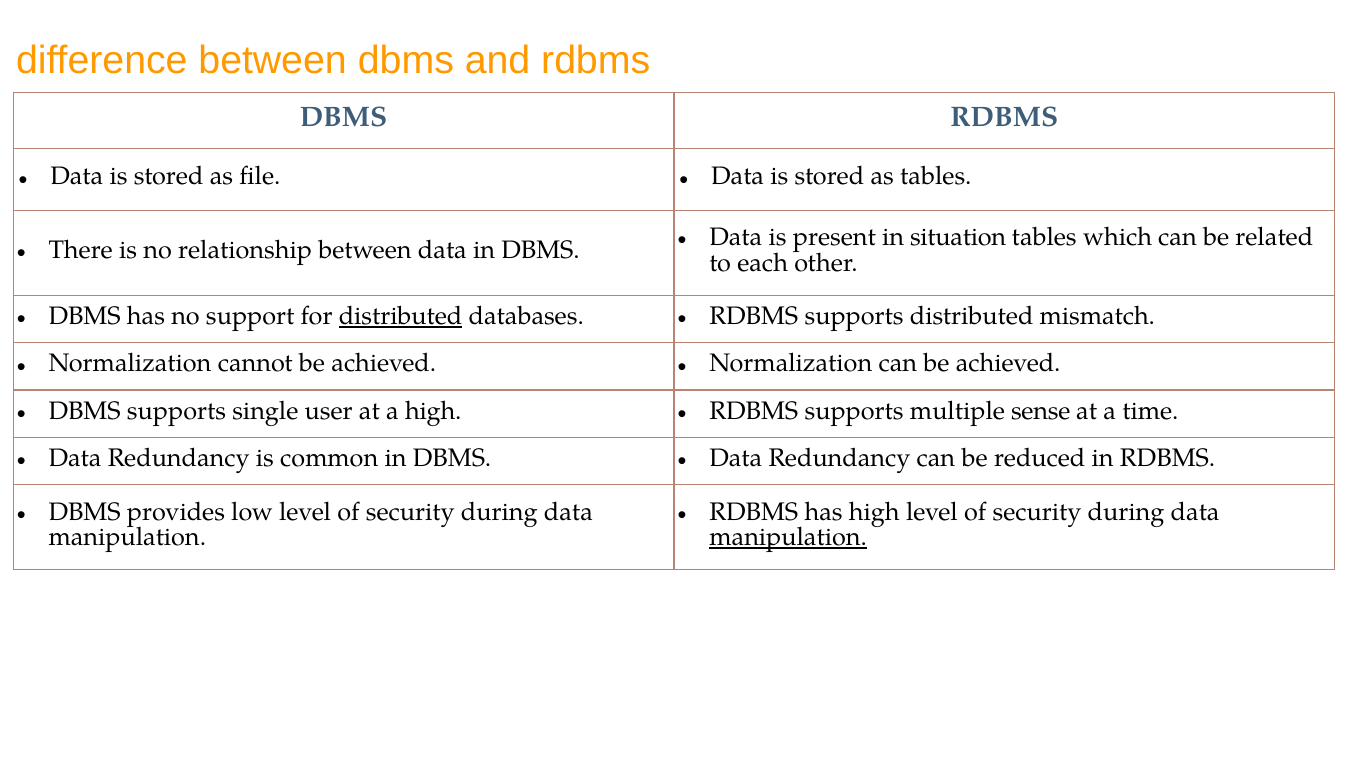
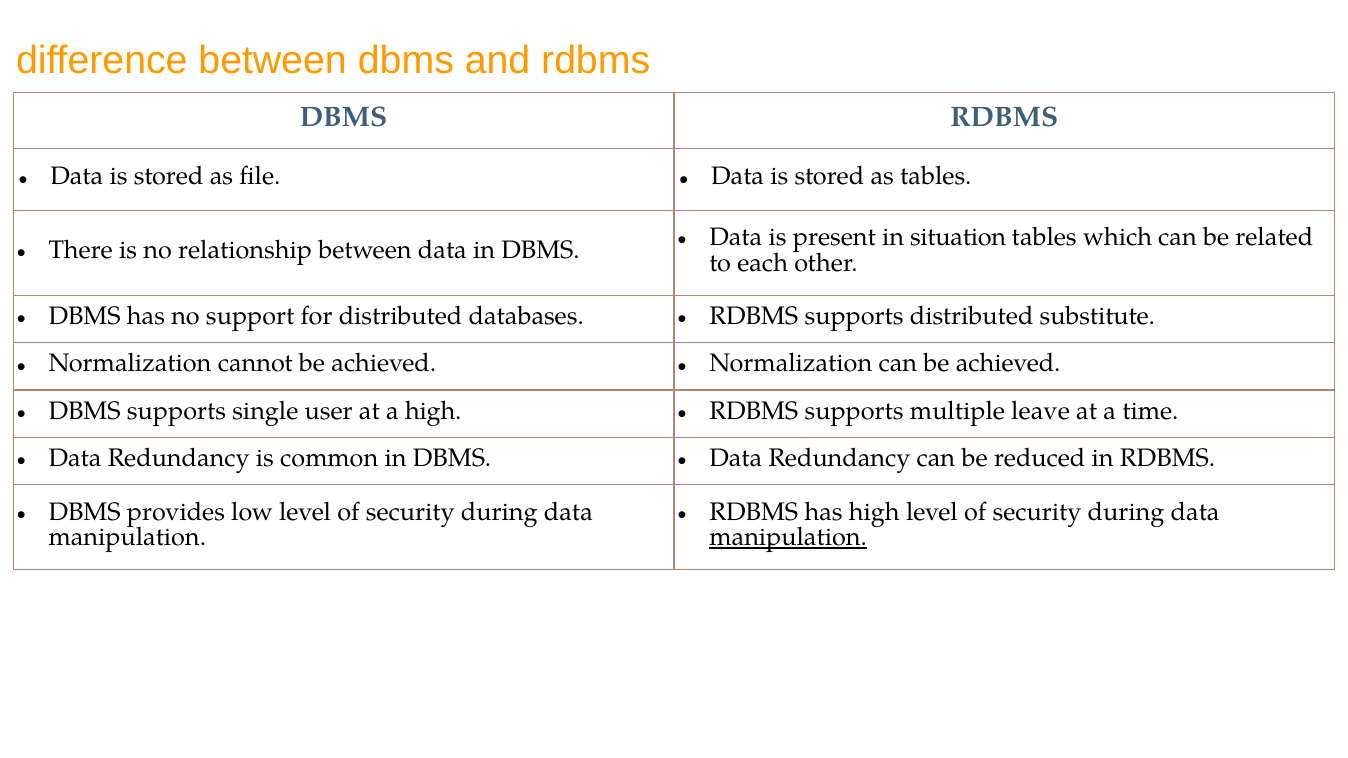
distributed underline: present -> none (401, 316)
mismatch: mismatch -> substitute (1097, 316)
sense: sense -> leave (1041, 411)
